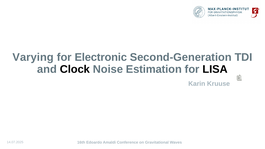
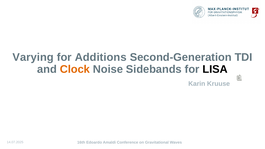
Electronic: Electronic -> Additions (101, 57)
Clock colour: black -> orange (75, 69)
Estimation: Estimation -> Sidebands (154, 69)
